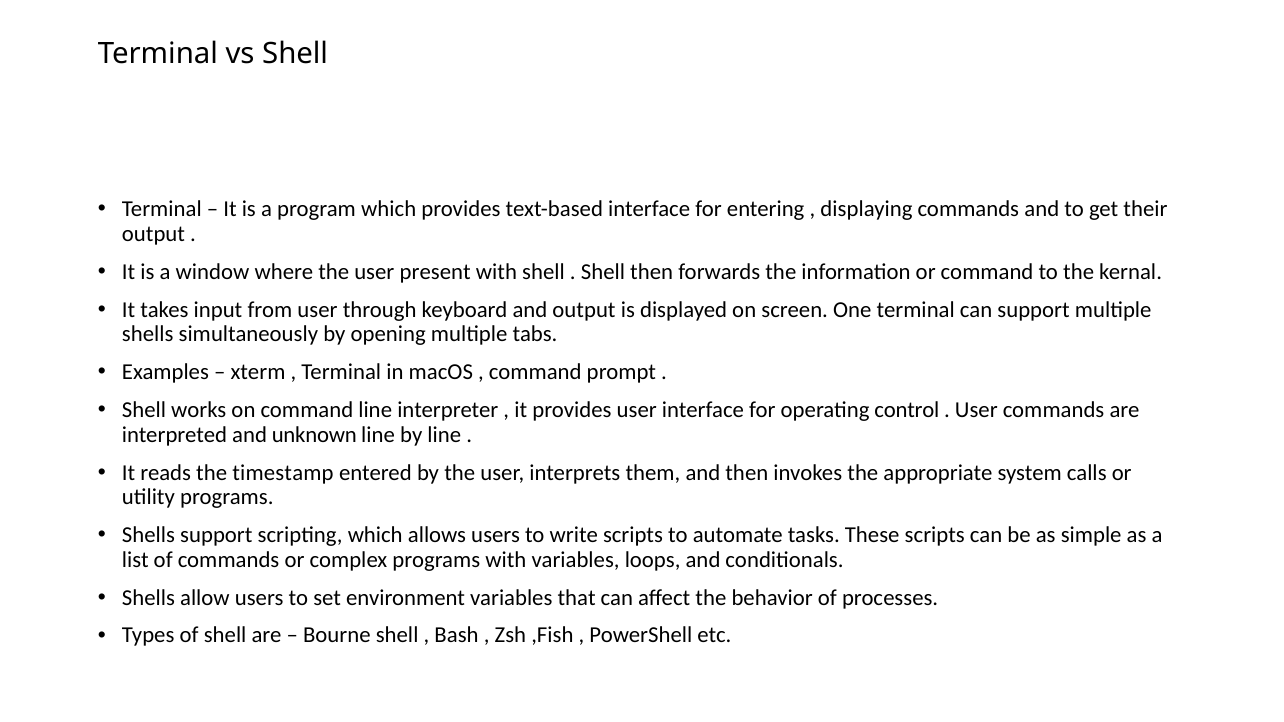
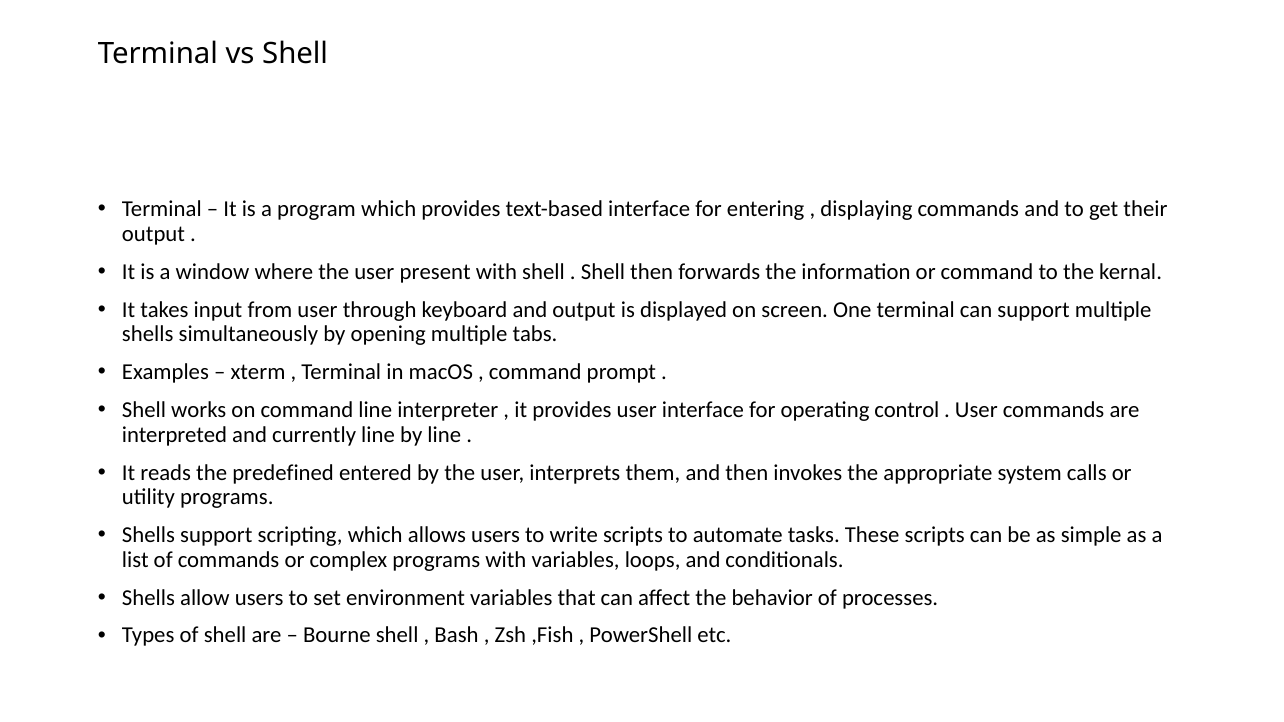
unknown: unknown -> currently (314, 435)
timestamp: timestamp -> predefined (283, 473)
